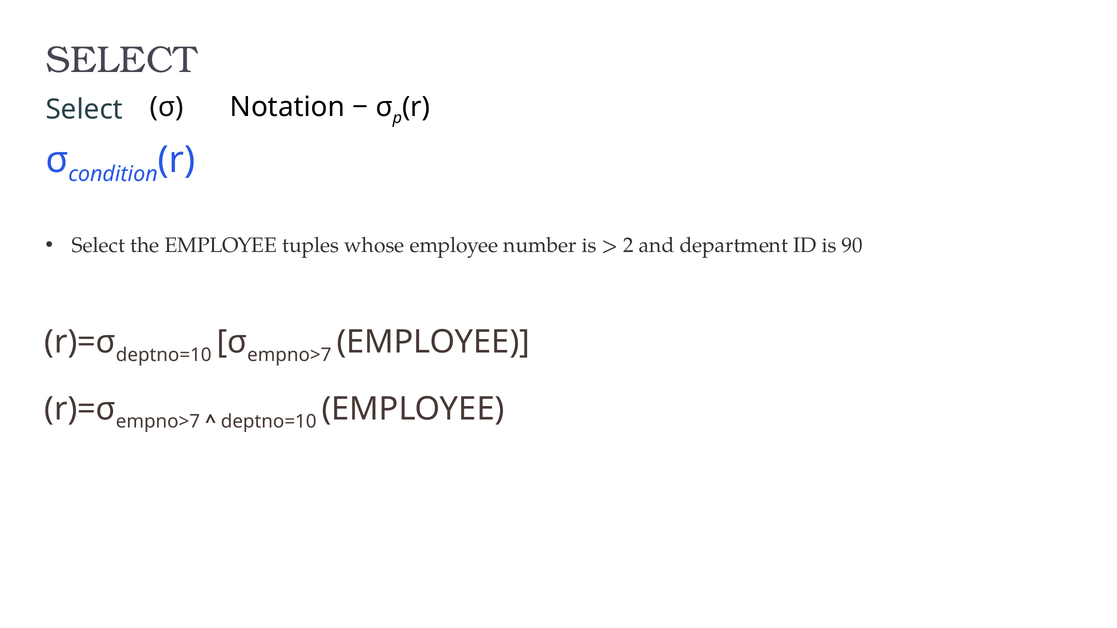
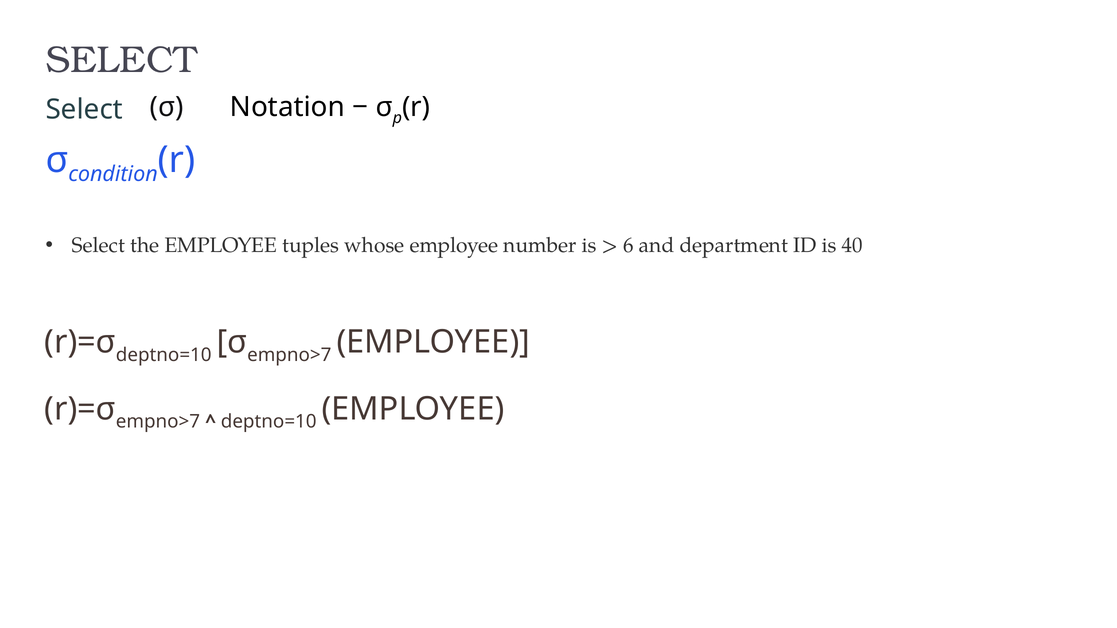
2: 2 -> 6 (628, 246)
90: 90 -> 40 (852, 246)
